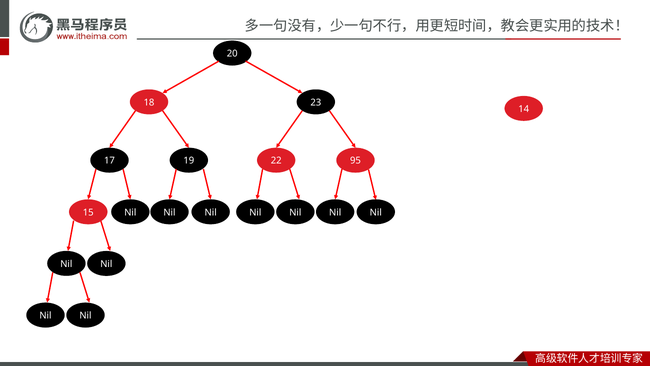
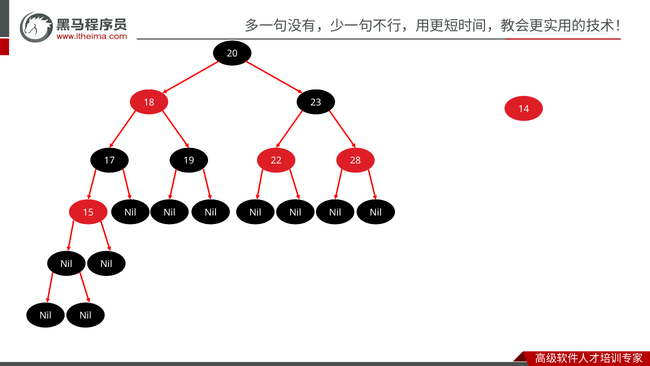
95: 95 -> 28 (356, 161)
